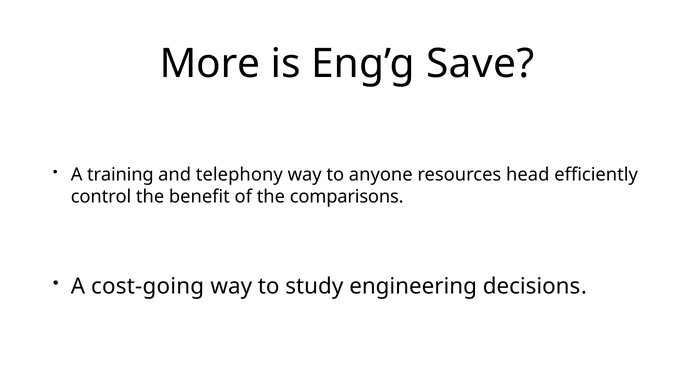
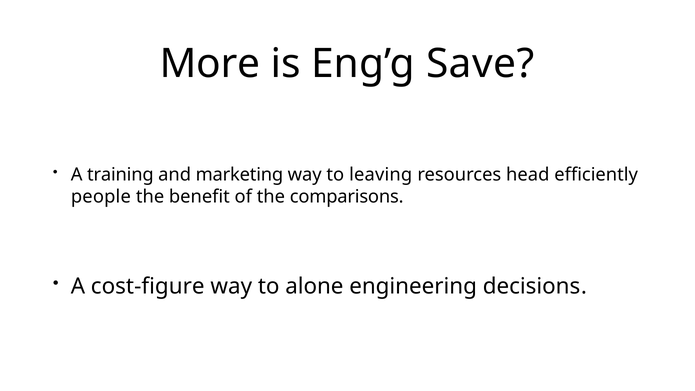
telephony: telephony -> marketing (239, 175)
anyone: anyone -> leaving (381, 175)
control: control -> people (101, 197)
cost-going: cost-going -> cost-figure (148, 286)
study: study -> alone (314, 286)
